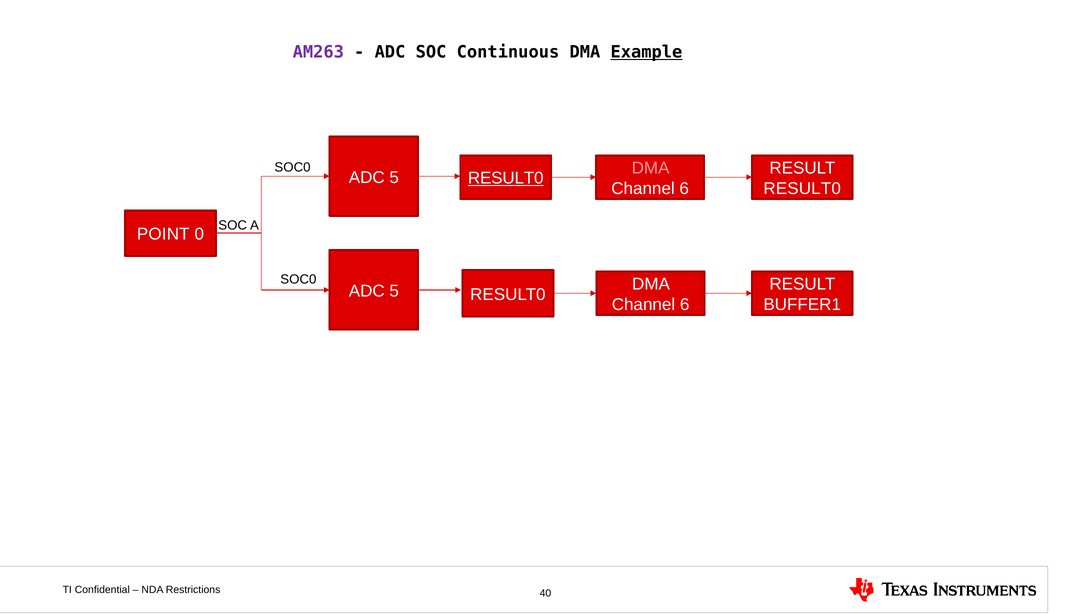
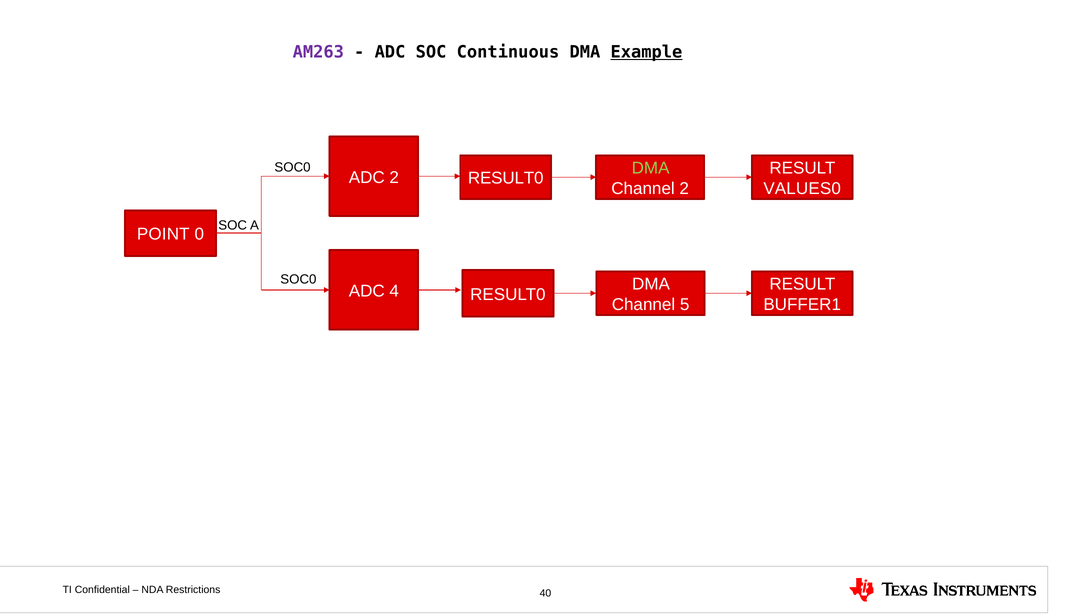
DMA colour: pink -> light green (651, 168)
5: 5 -> 2 (394, 177)
RESULT0 underline: present -> none (506, 178)
6: 6 -> 2 (684, 188)
RESULT0: RESULT0 -> VALUES0 (802, 188)
5: 5 -> 4 (394, 291)
6: 6 -> 5 (685, 304)
